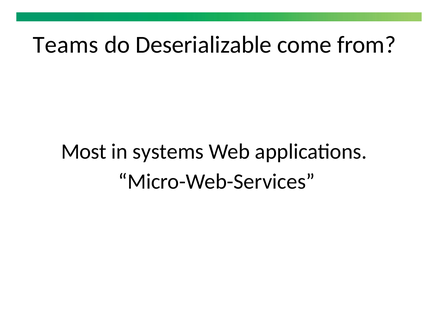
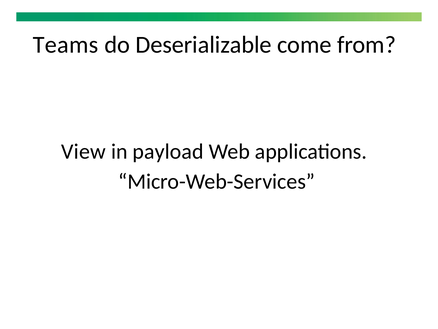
Most: Most -> View (84, 151)
systems: systems -> payload (168, 151)
